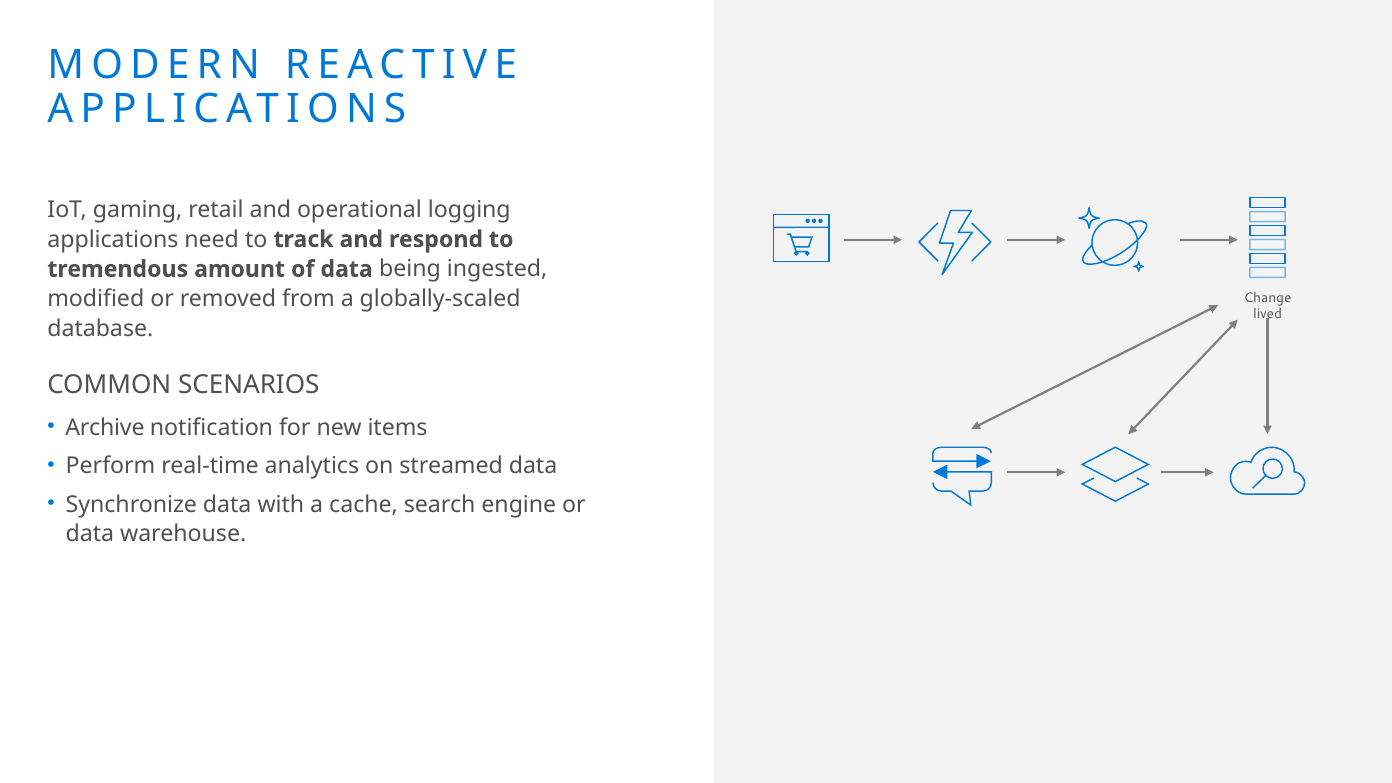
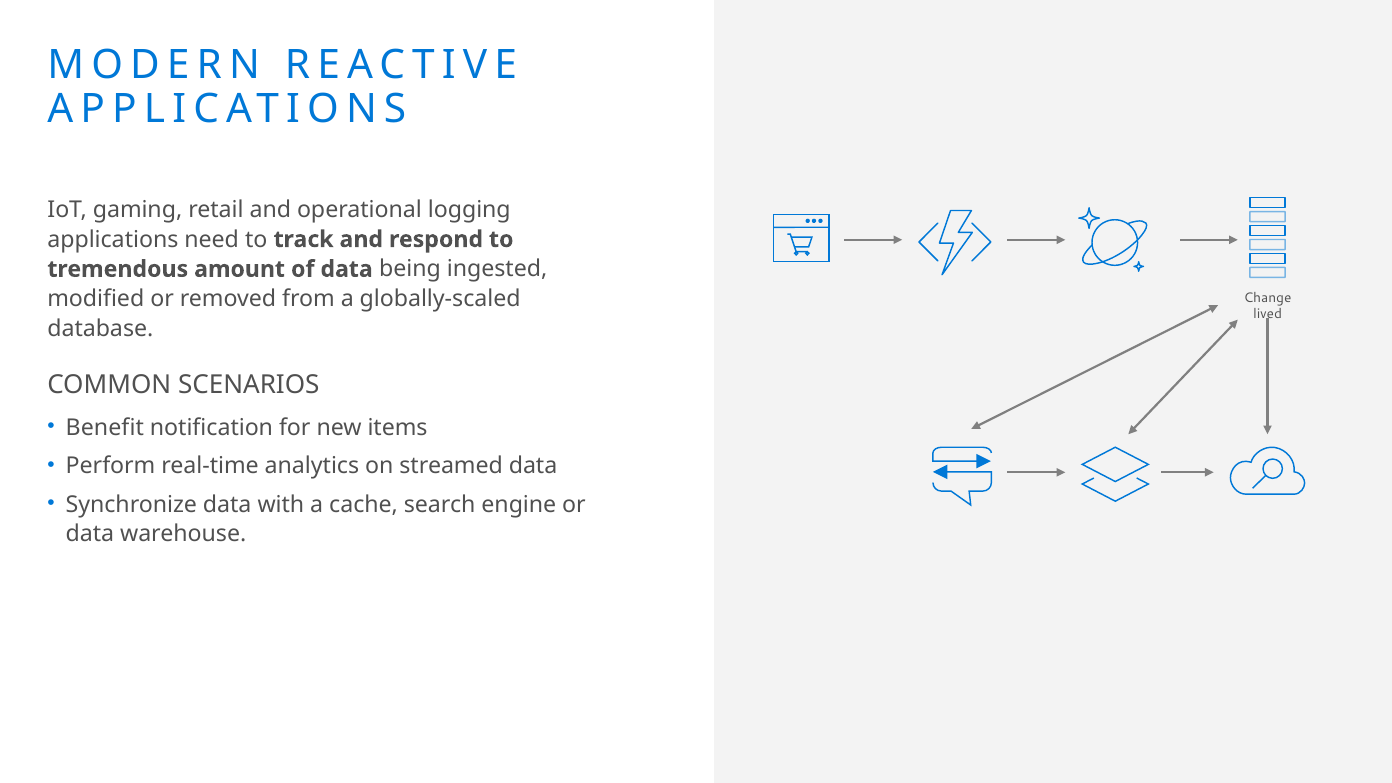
Archive: Archive -> Benefit (105, 427)
